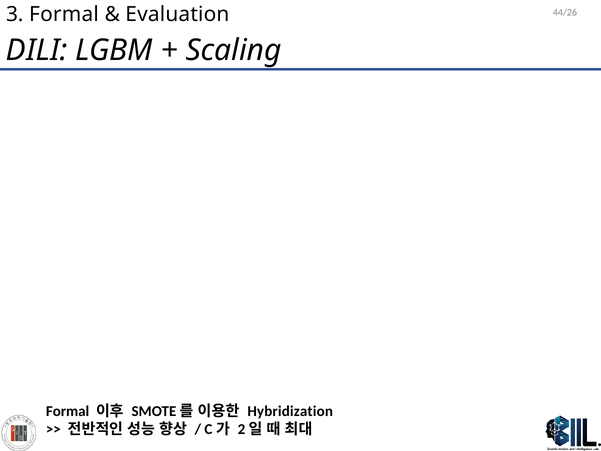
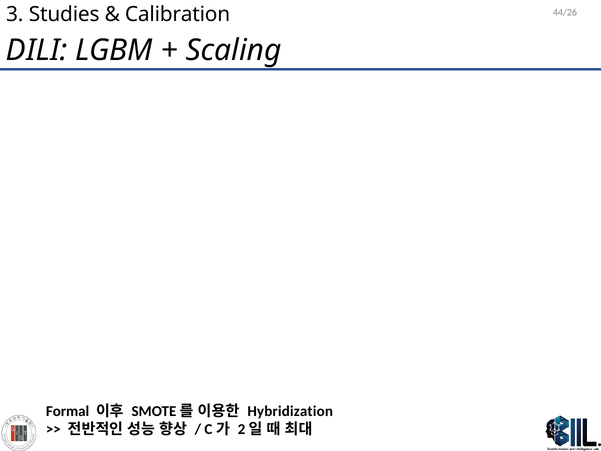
3 Formal: Formal -> Studies (64, 14)
Evaluation: Evaluation -> Calibration (178, 14)
